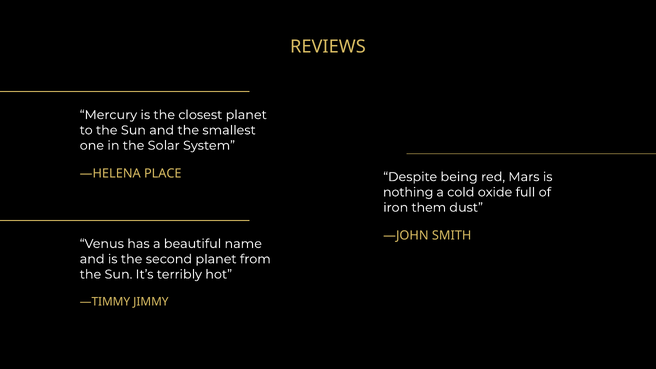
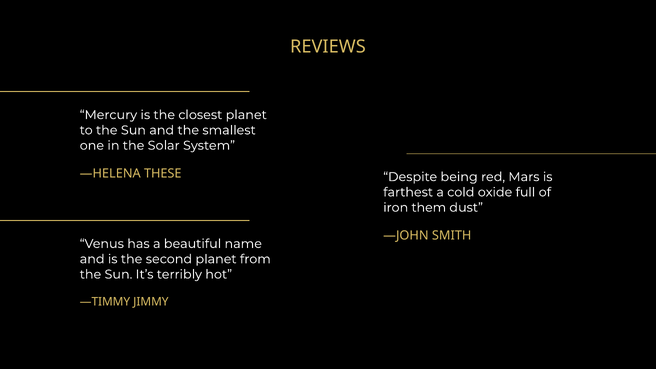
PLACE: PLACE -> THESE (163, 173)
nothing: nothing -> farthest (408, 192)
